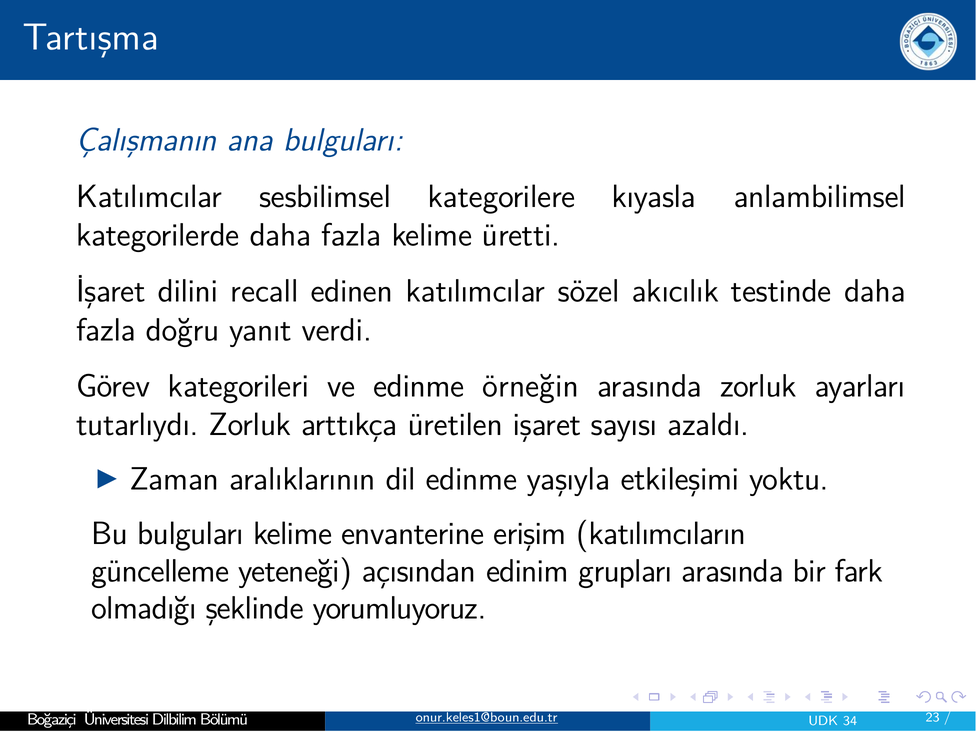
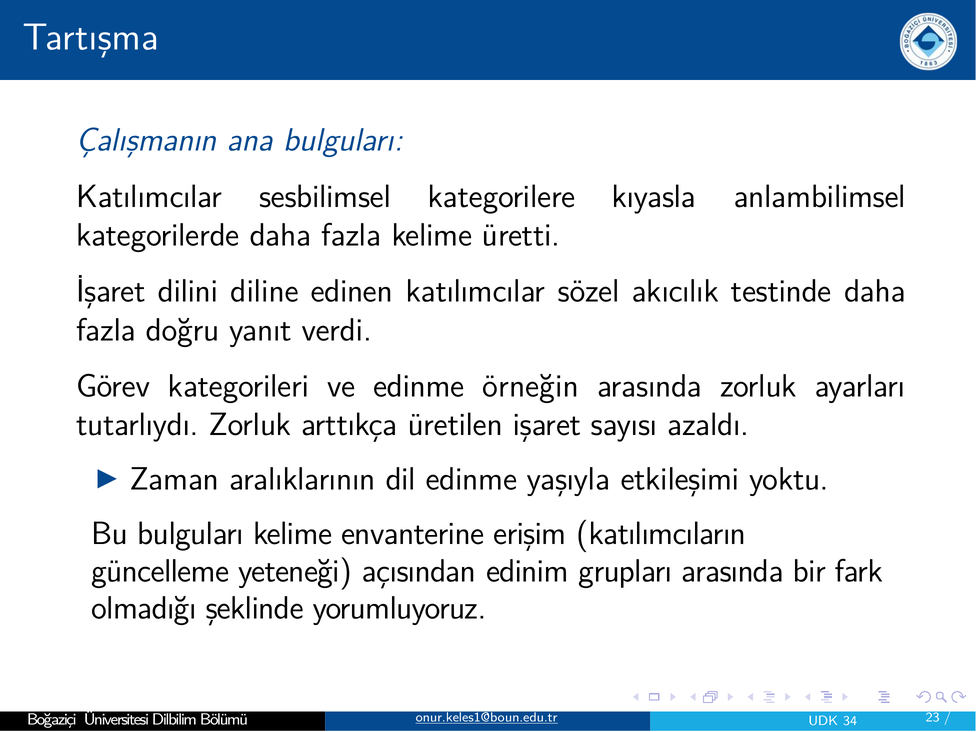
recall: recall -> diline (265, 291)
